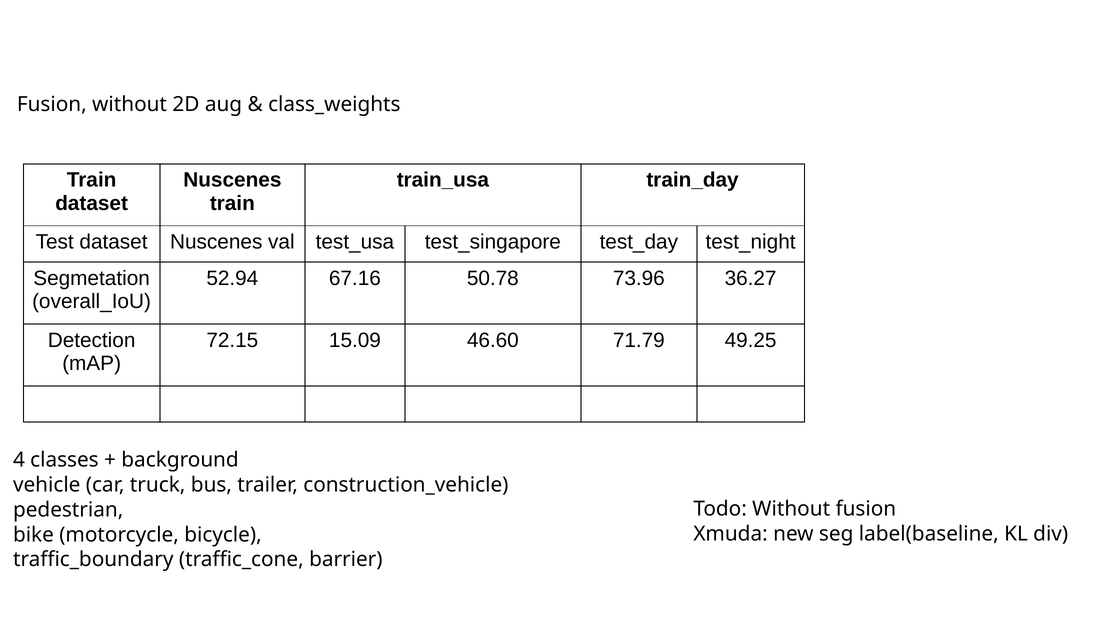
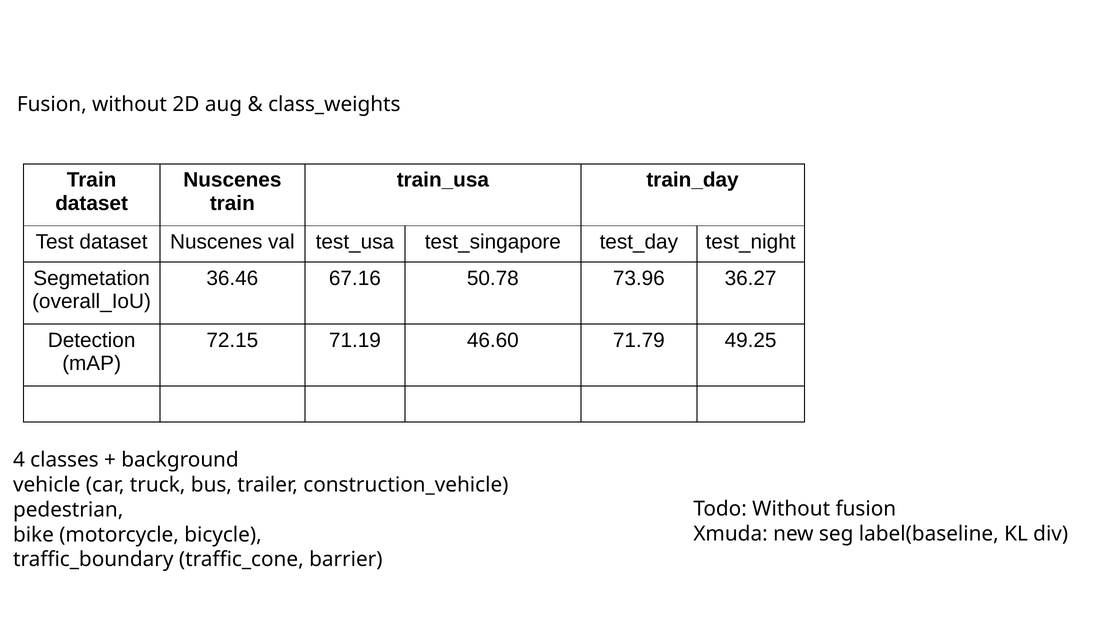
52.94: 52.94 -> 36.46 (232, 278)
15.09: 15.09 -> 71.19 (355, 340)
